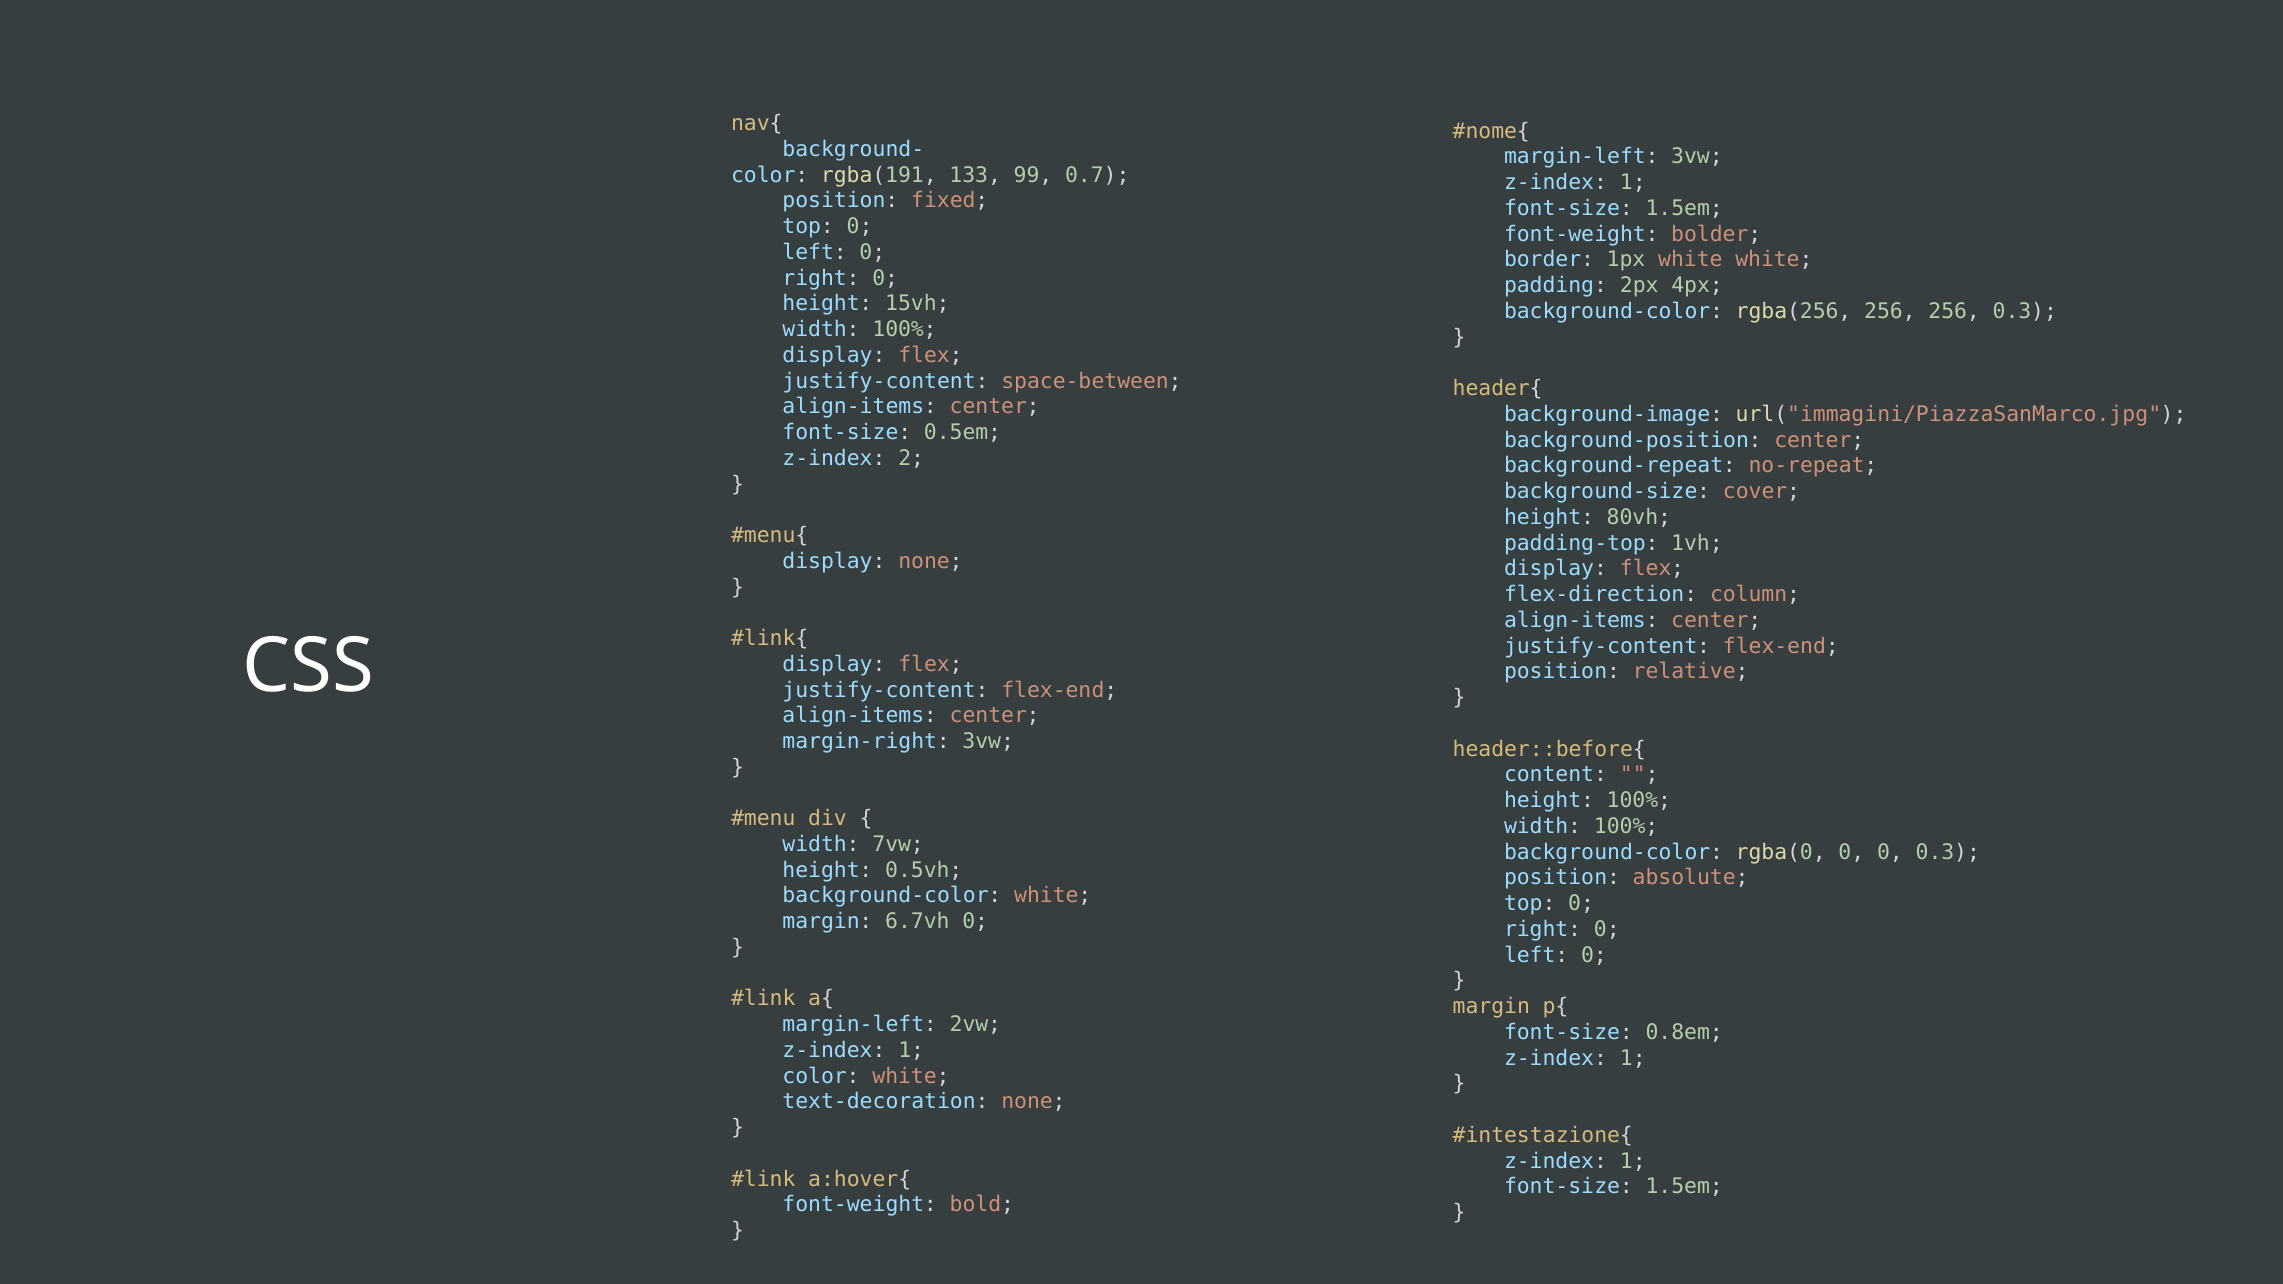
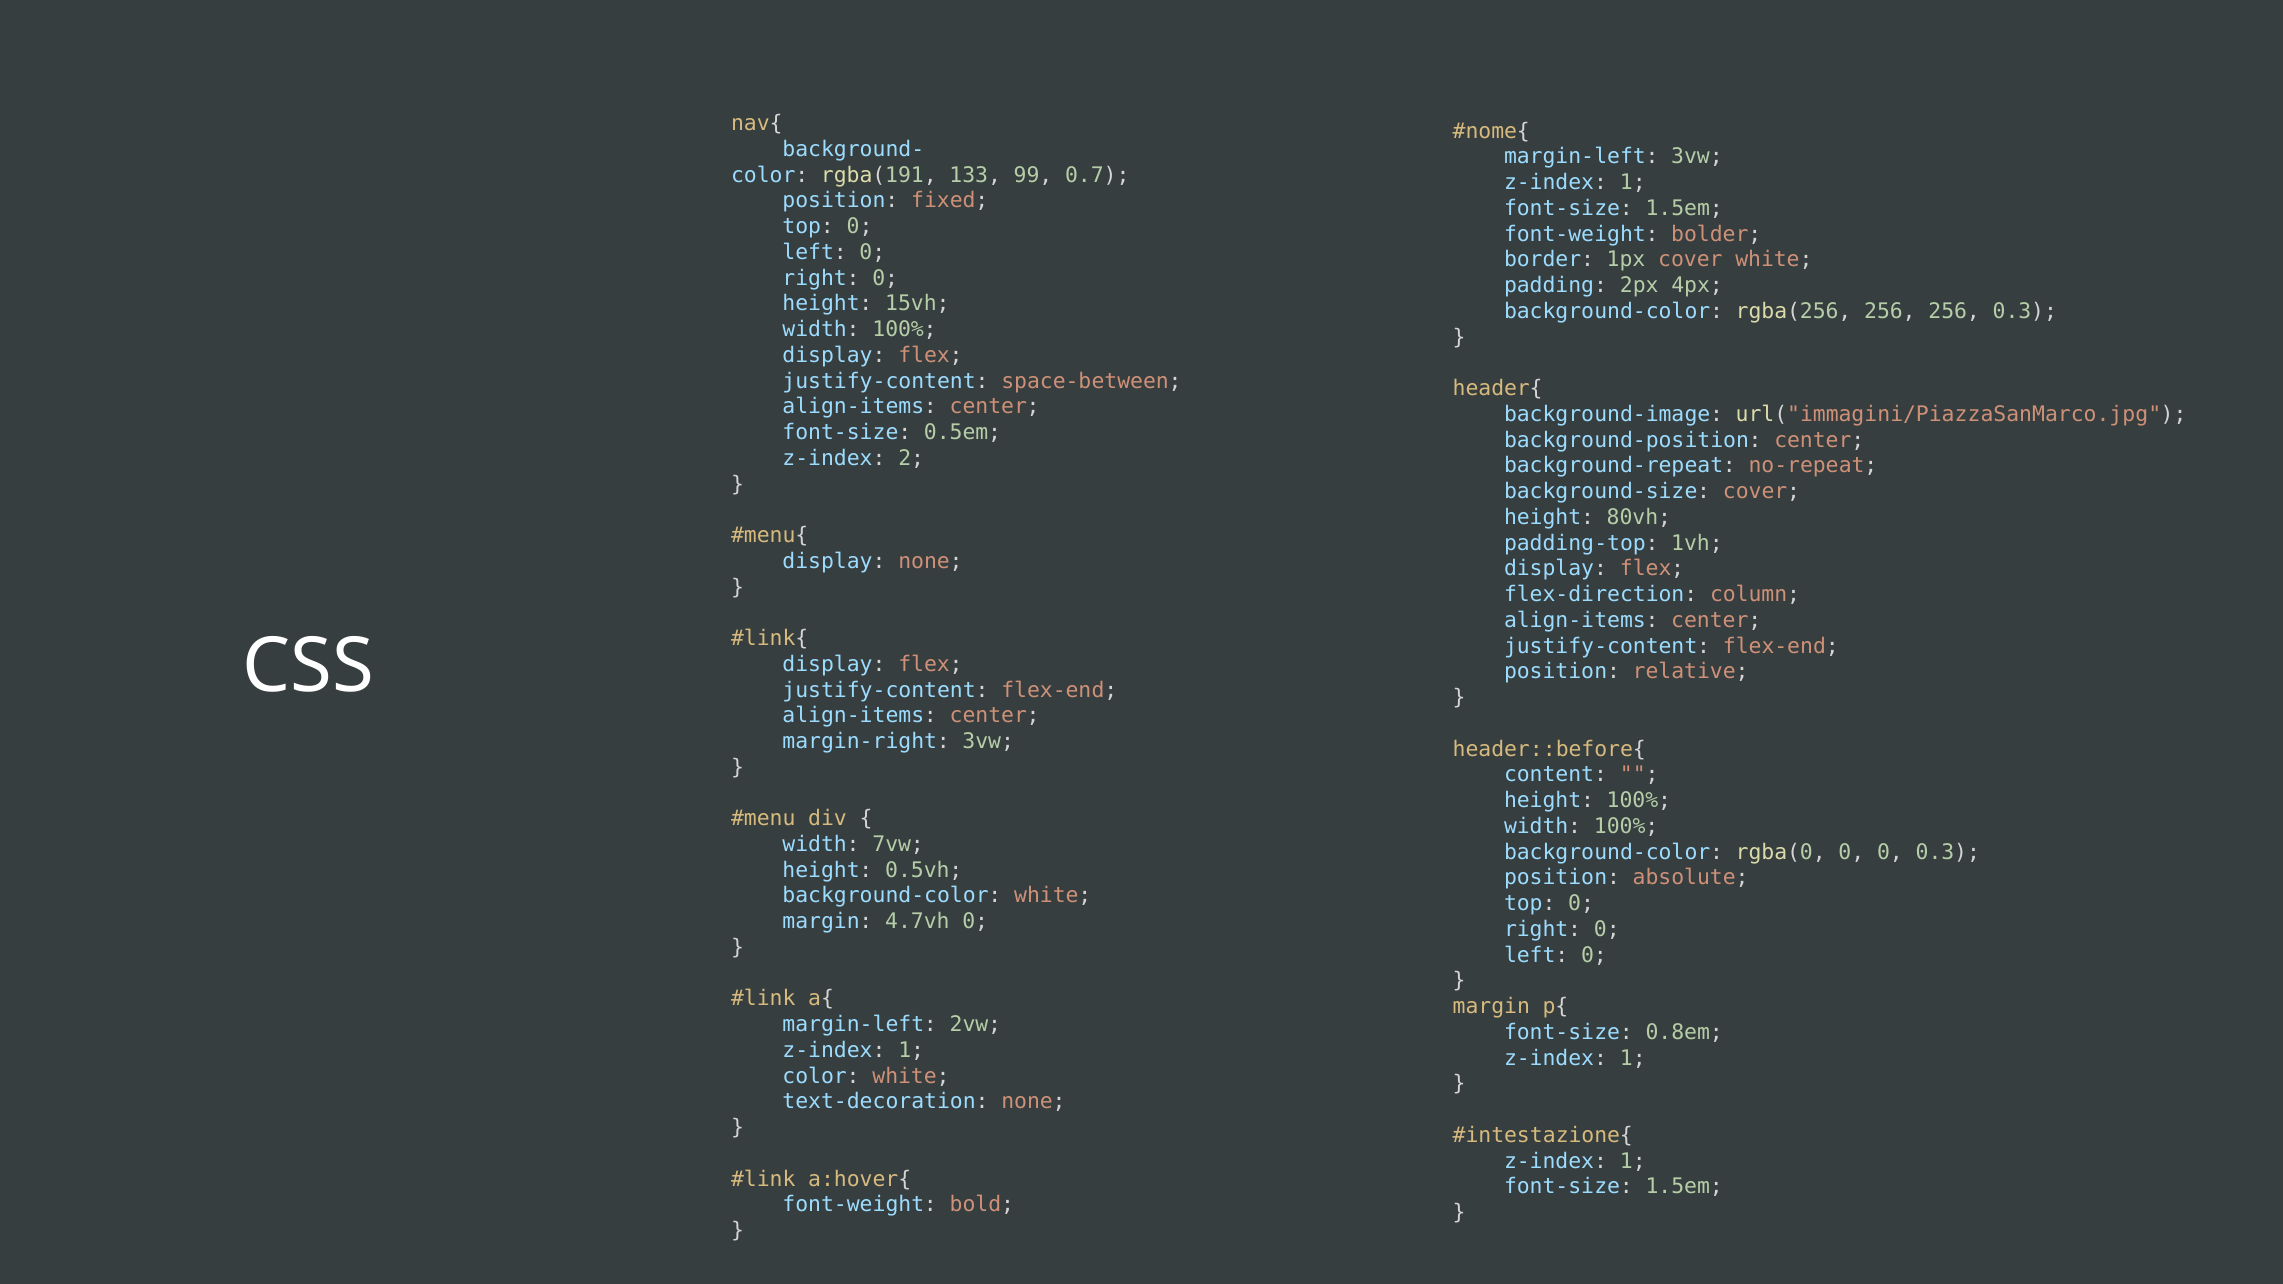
1px white: white -> cover (1690, 260)
6.7vh: 6.7vh -> 4.7vh (917, 922)
